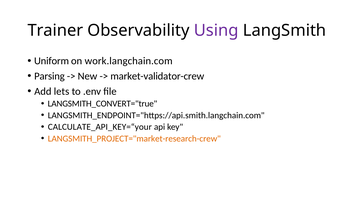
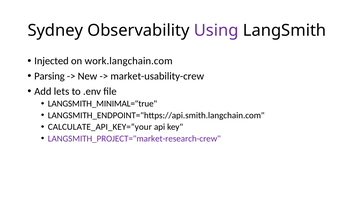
Trainer: Trainer -> Sydney (55, 30)
Uniform: Uniform -> Injected (52, 61)
market-validator-crew: market-validator-crew -> market-usability-crew (157, 76)
LANGSMITH_CONVERT="true: LANGSMITH_CONVERT="true -> LANGSMITH_MINIMAL="true (102, 104)
LANGSMITH_PROJECT="market-research-crew colour: orange -> purple (134, 139)
